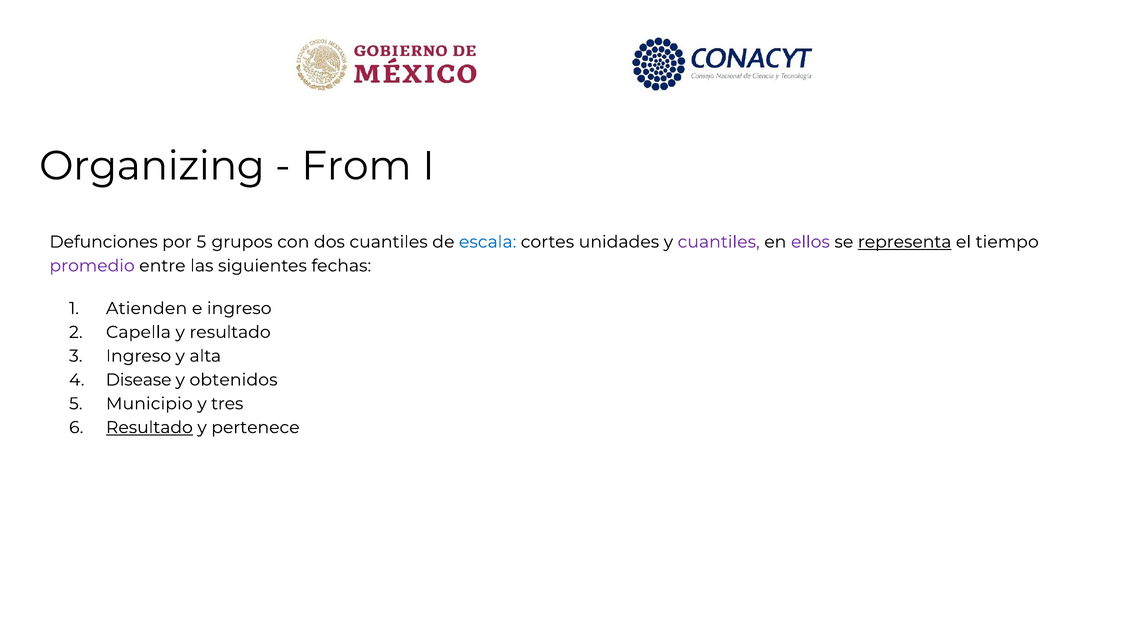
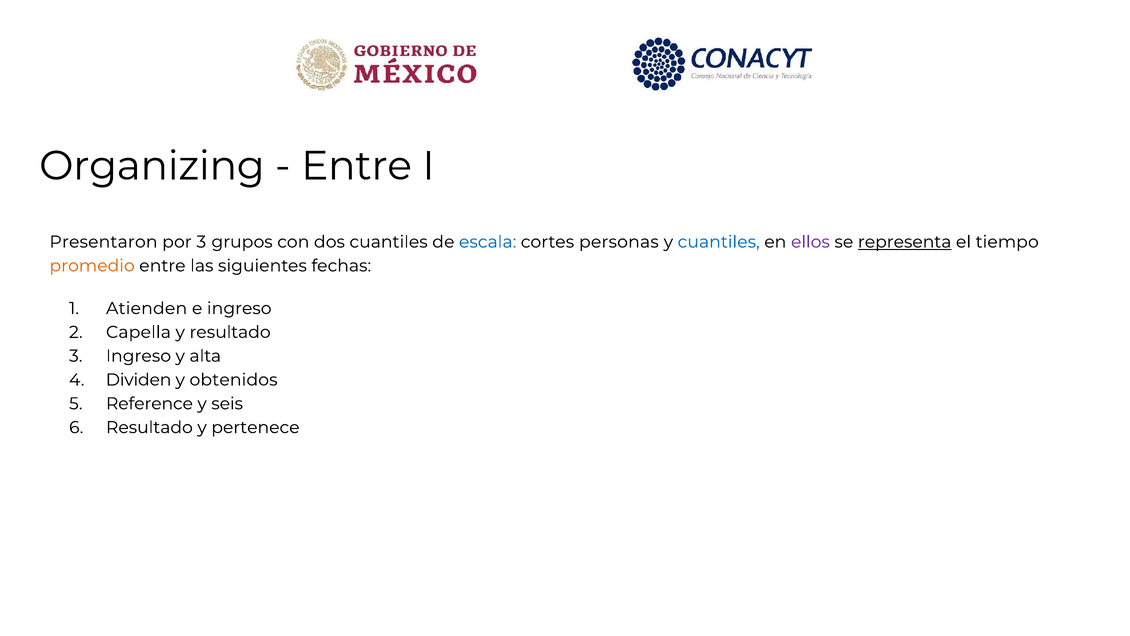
From: From -> Entre (357, 166)
Defunciones: Defunciones -> Presentaron (103, 242)
por 5: 5 -> 3 (201, 242)
unidades: unidades -> personas (619, 242)
cuantiles colour: purple -> blue (719, 242)
promedio colour: purple -> orange (92, 266)
Disease: Disease -> Dividen (139, 380)
Municipio: Municipio -> Reference (149, 403)
tres: tres -> seis (227, 403)
Resultado underline: present -> none (149, 427)
